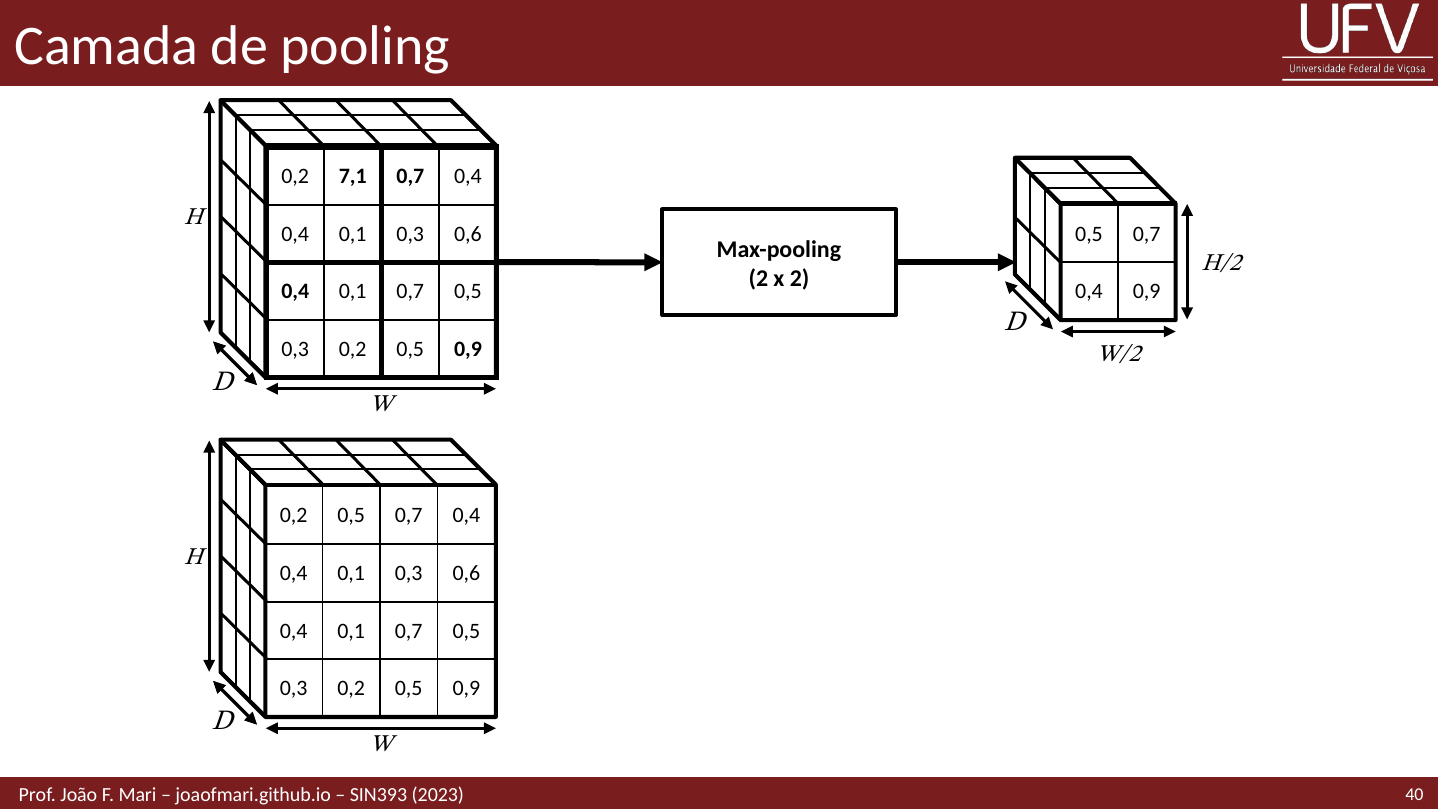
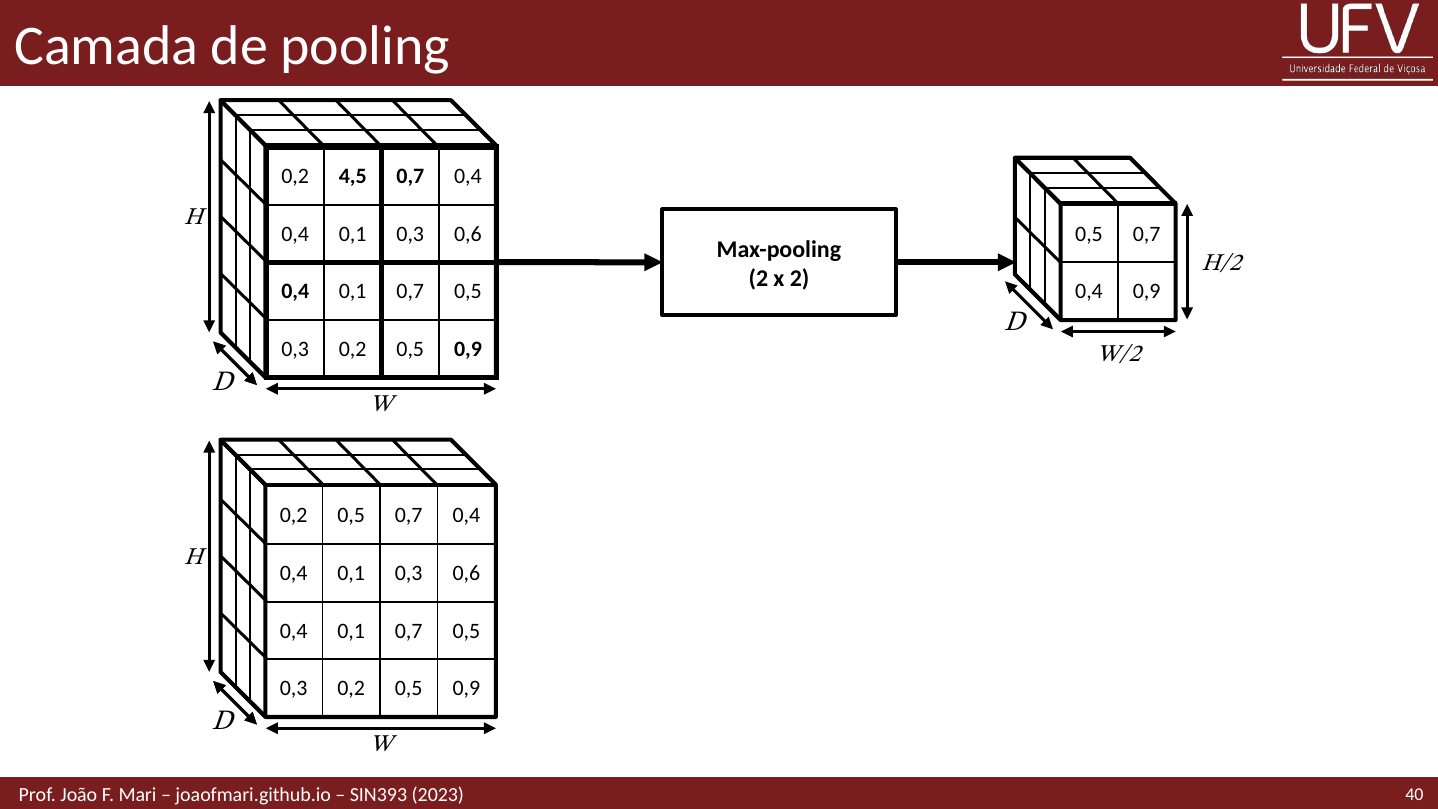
7,1: 7,1 -> 4,5 (353, 176)
